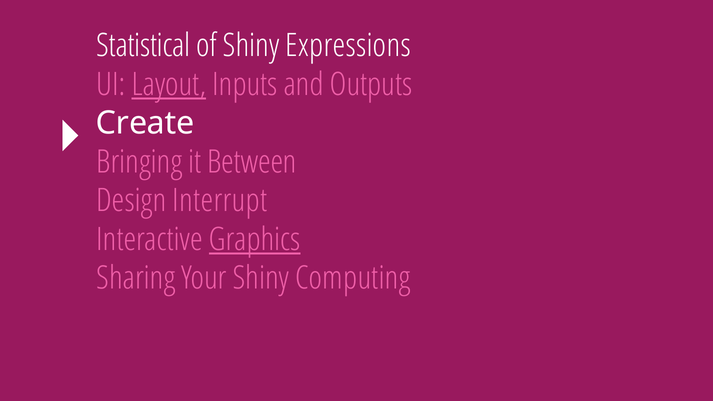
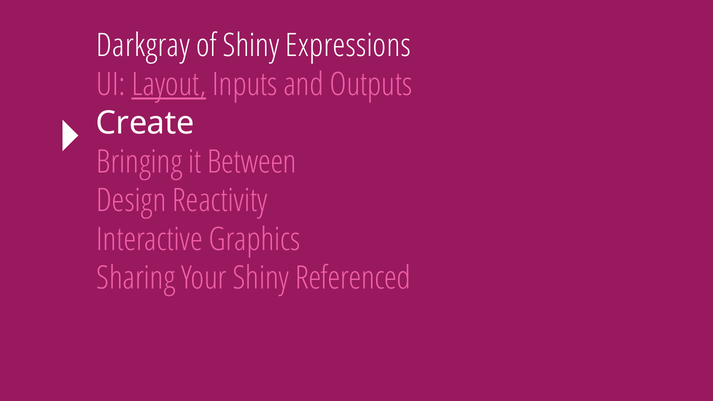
Statistical: Statistical -> Darkgray (143, 46)
Interrupt: Interrupt -> Reactivity (220, 201)
Graphics underline: present -> none (255, 240)
Computing: Computing -> Referenced (353, 278)
